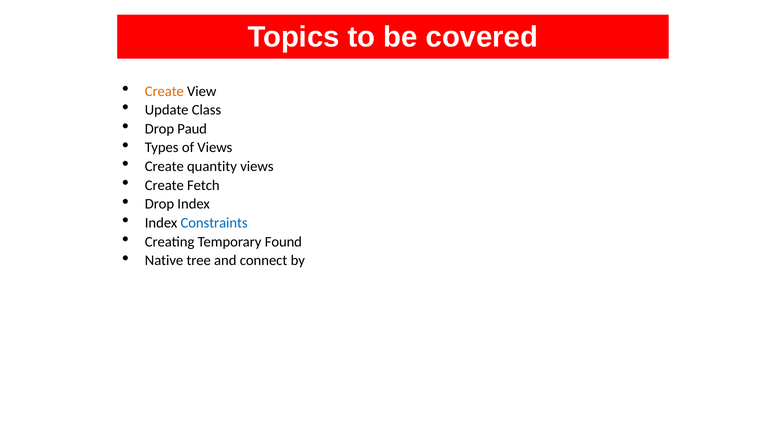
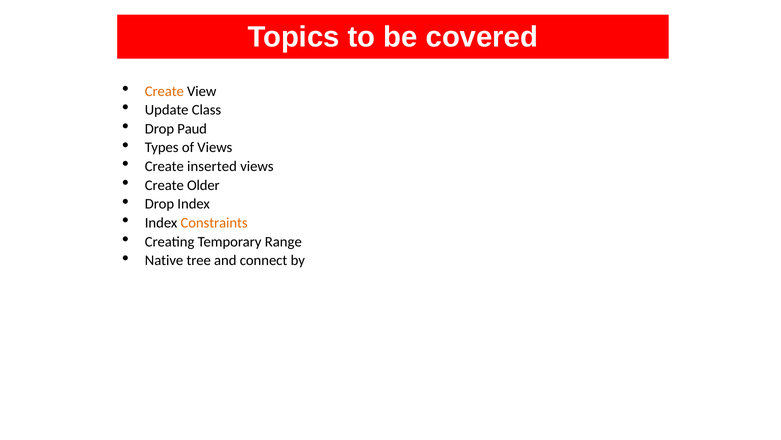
quantity: quantity -> inserted (212, 166)
Fetch: Fetch -> Older (203, 185)
Constraints colour: blue -> orange (214, 223)
Found: Found -> Range (283, 241)
